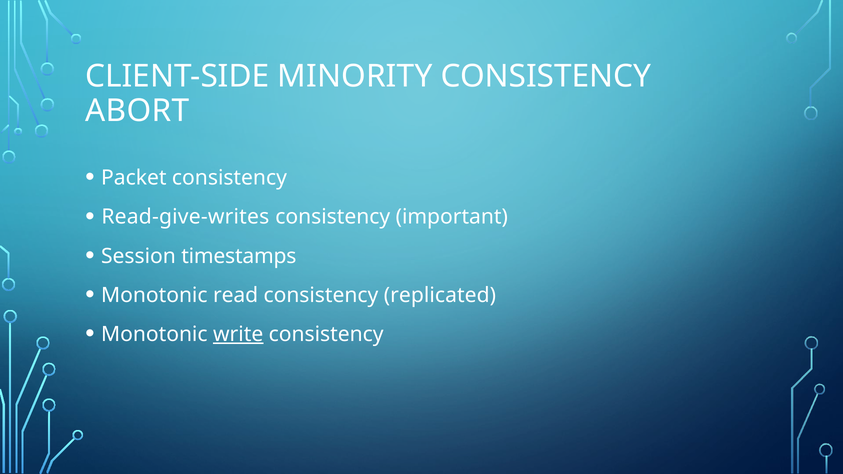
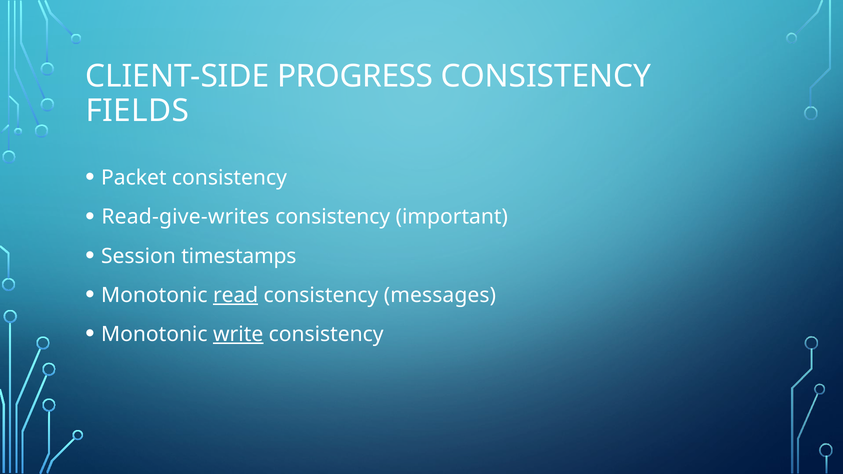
MINORITY: MINORITY -> PROGRESS (355, 77)
ABORT: ABORT -> FIELDS (137, 111)
read underline: none -> present (236, 295)
replicated: replicated -> messages (440, 295)
